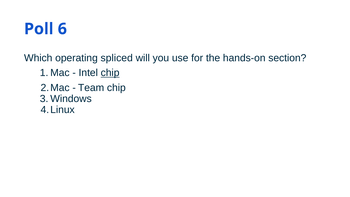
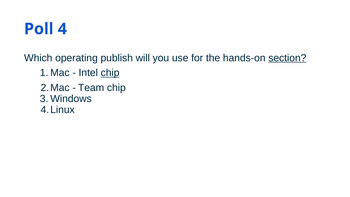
6: 6 -> 4 (62, 29)
spliced: spliced -> publish (117, 58)
section underline: none -> present (287, 58)
